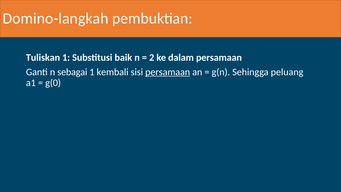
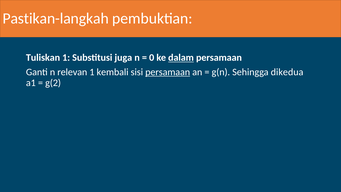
Domino-langkah: Domino-langkah -> Pastikan-langkah (56, 18)
baik: baik -> juga (123, 58)
2: 2 -> 0 (152, 58)
dalam underline: none -> present (181, 58)
sebagai: sebagai -> relevan (72, 72)
peluang: peluang -> dikedua (287, 72)
g(0: g(0 -> g(2 (53, 83)
